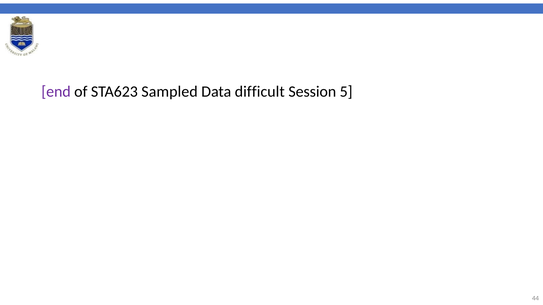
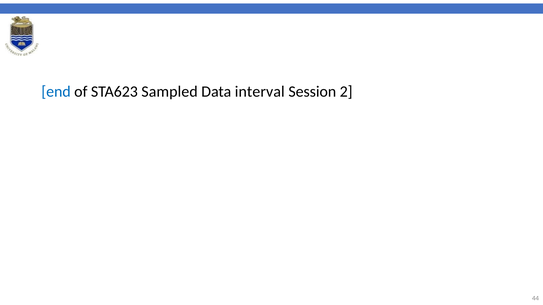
end colour: purple -> blue (56, 92)
difficult: difficult -> interval (260, 92)
5: 5 -> 2 (346, 92)
